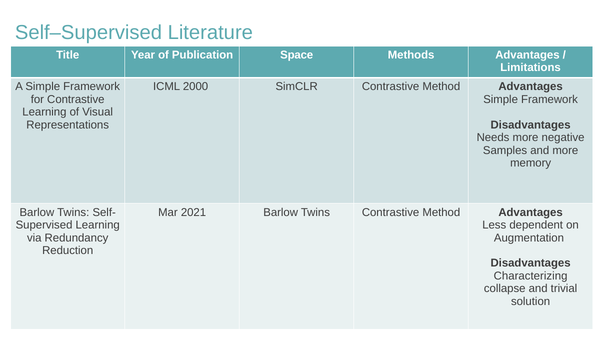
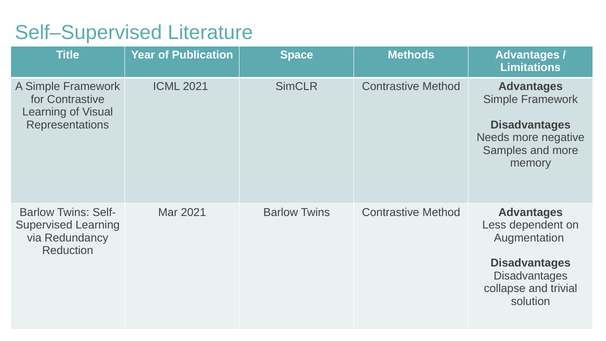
ICML 2000: 2000 -> 2021 (196, 87)
Characterizing: Characterizing -> Disadvantages (531, 276)
